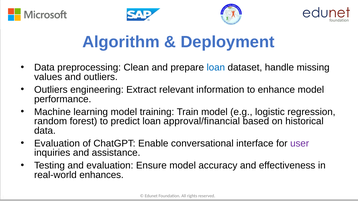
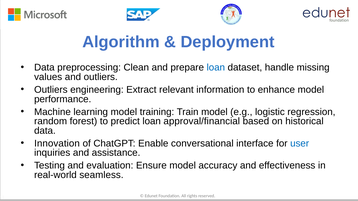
Evaluation: Evaluation -> Innovation (57, 144)
user colour: purple -> blue (300, 144)
enhances: enhances -> seamless (101, 175)
